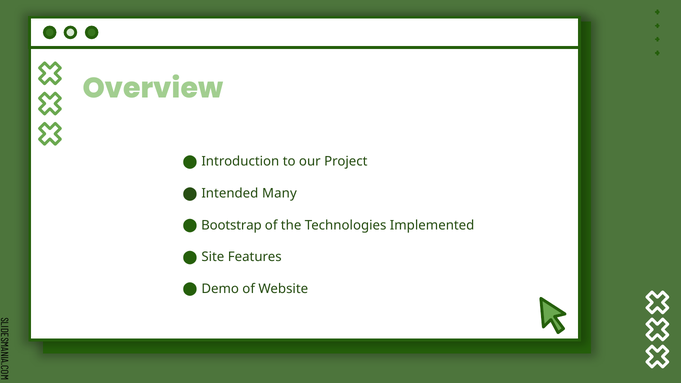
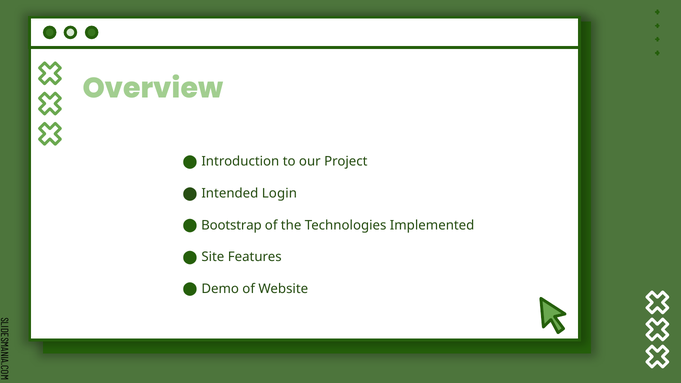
Many: Many -> Login (279, 193)
